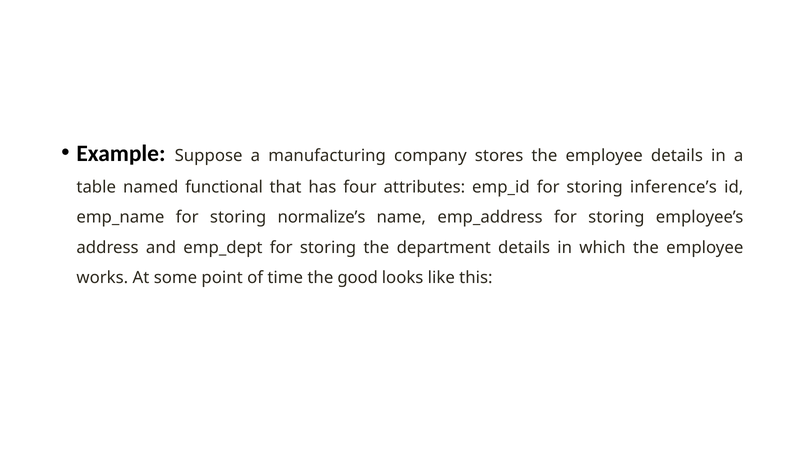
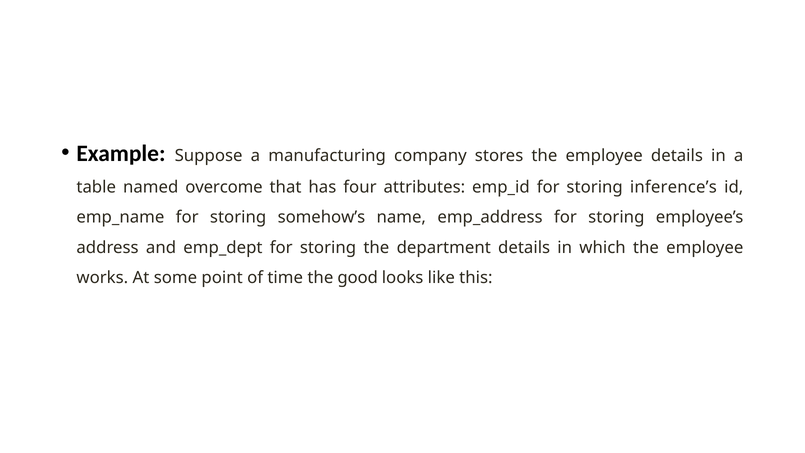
functional: functional -> overcome (224, 187)
normalize’s: normalize’s -> somehow’s (321, 217)
